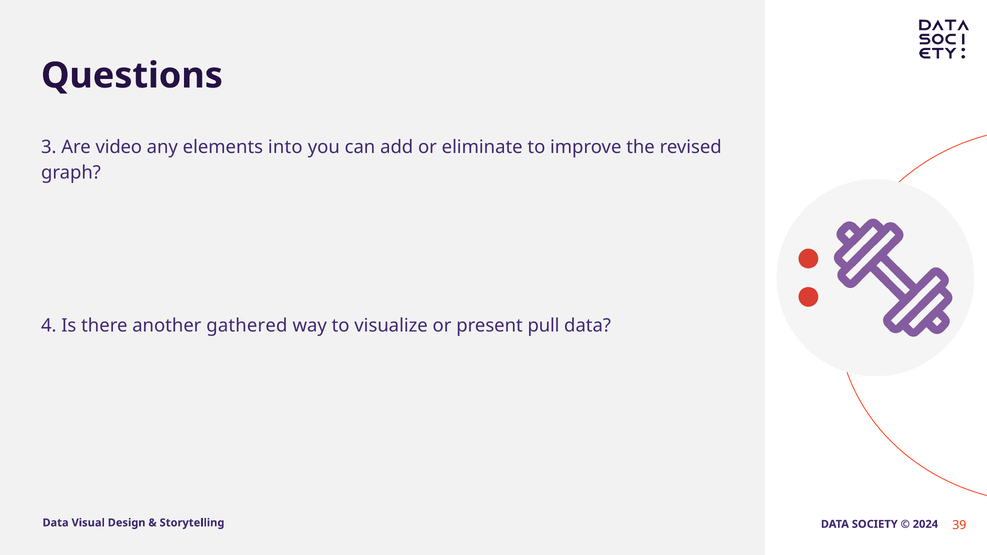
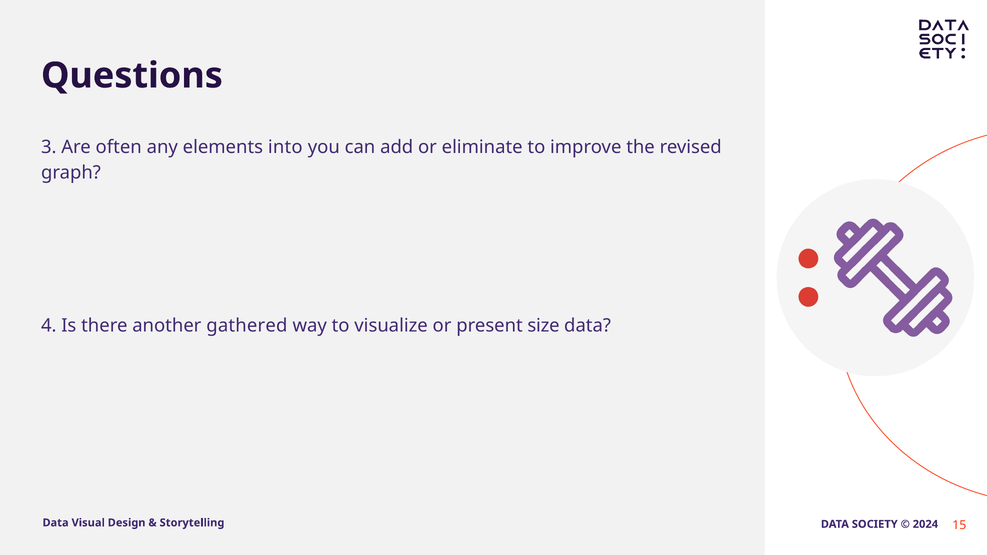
video: video -> often (119, 147)
pull: pull -> size (544, 326)
39: 39 -> 15 (959, 525)
